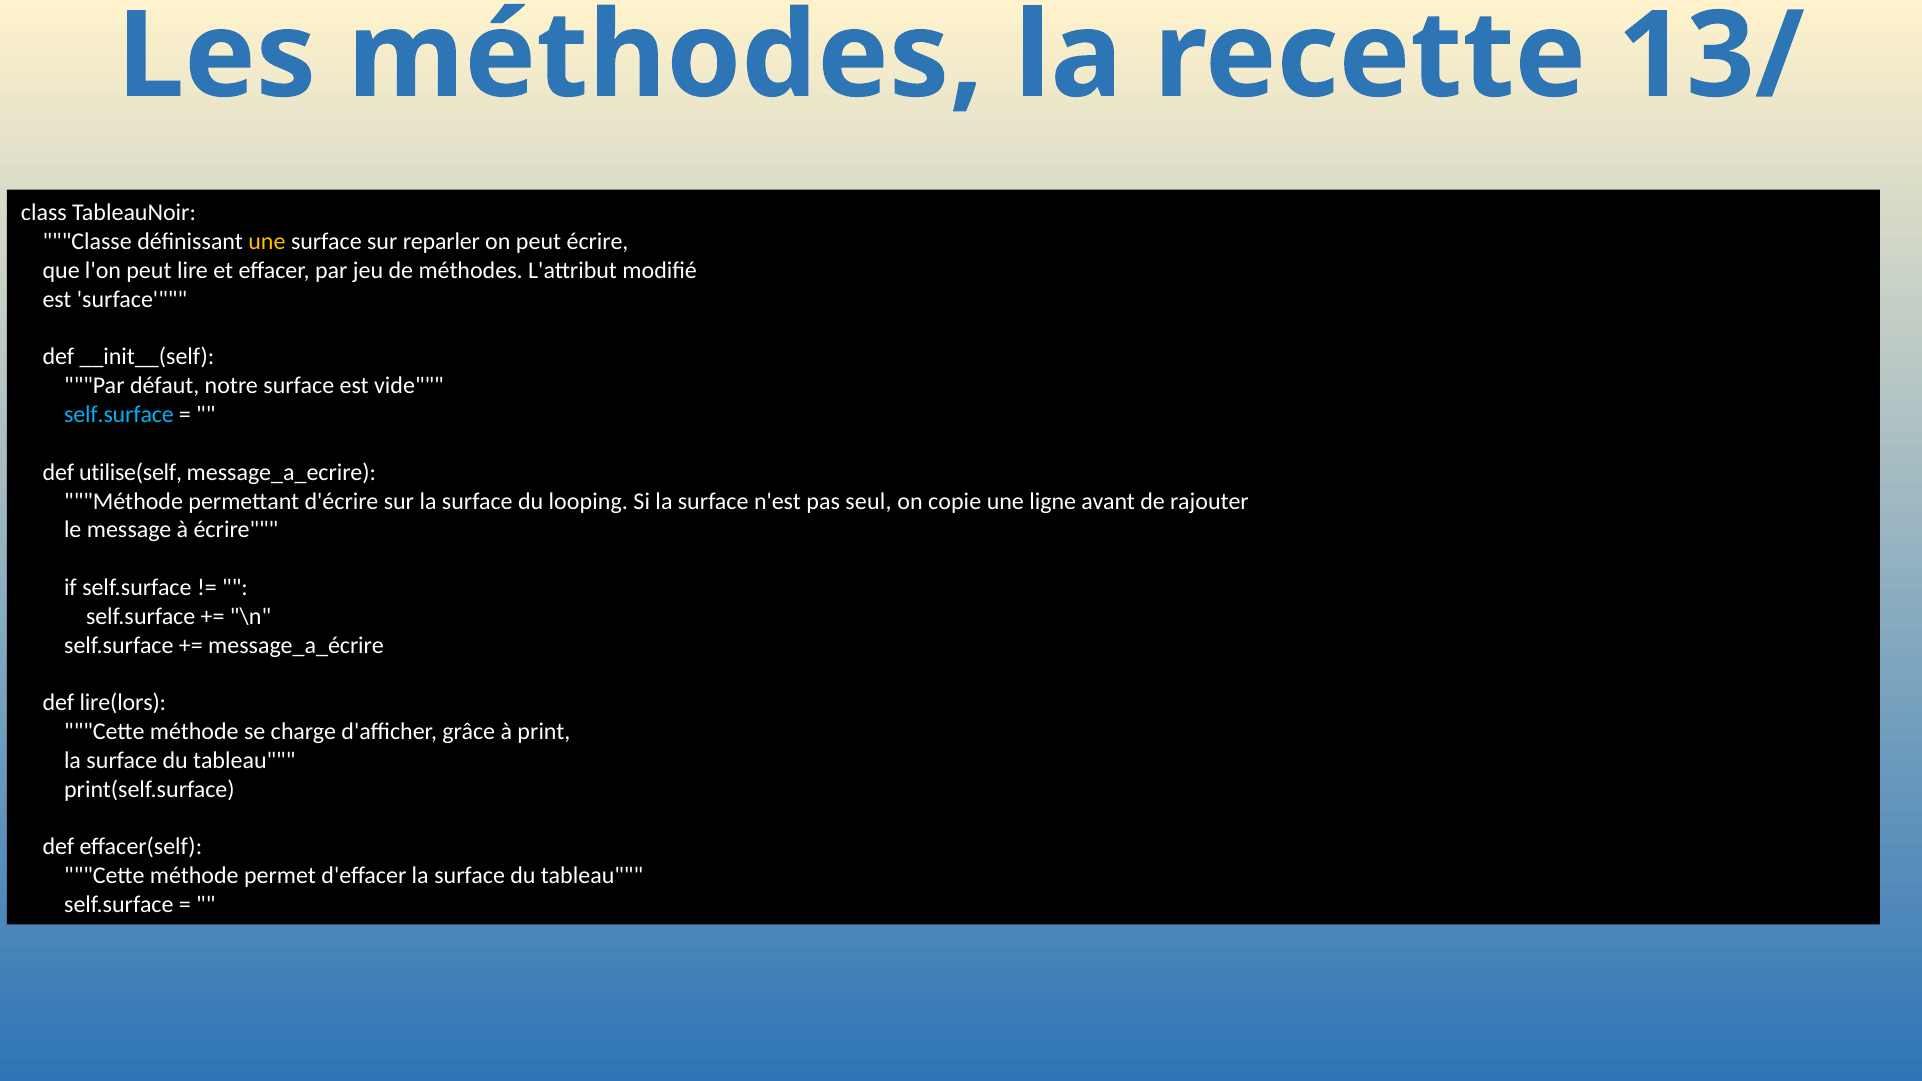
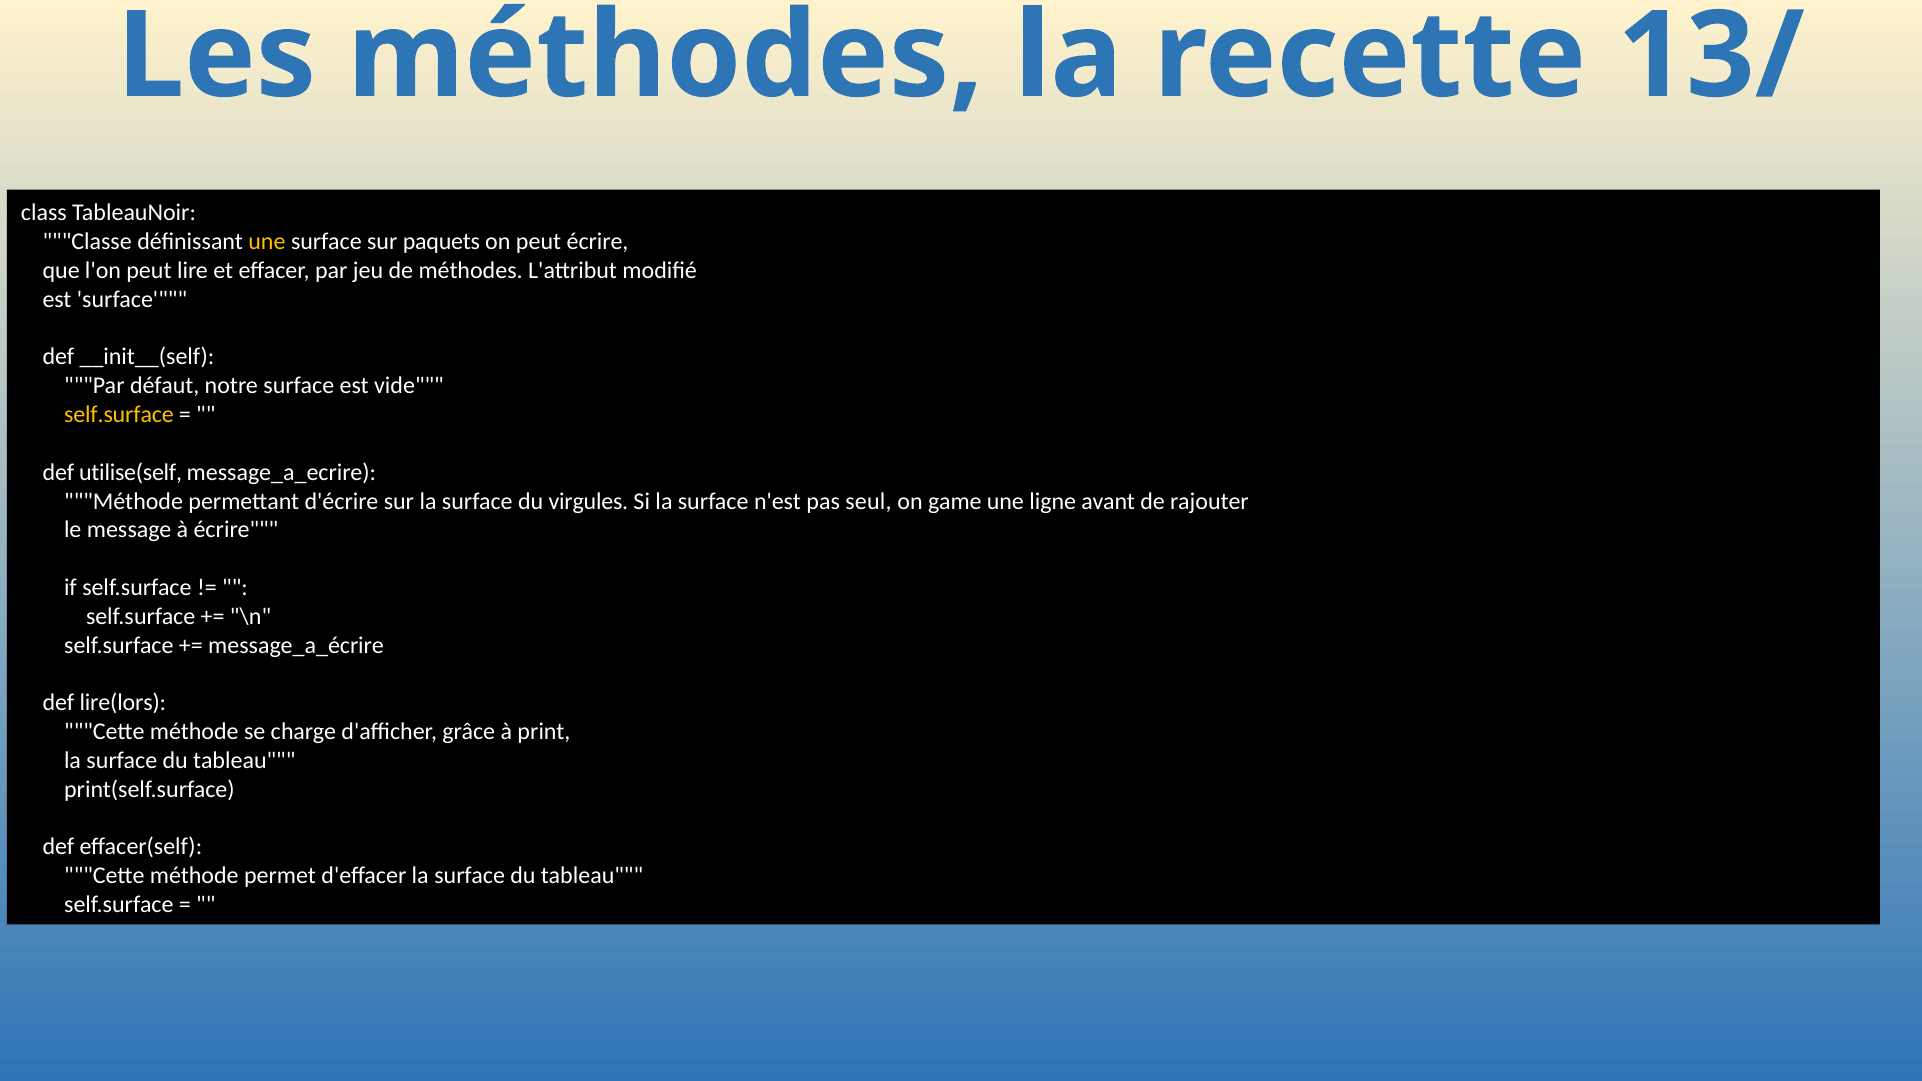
reparler: reparler -> paquets (441, 242)
self.surface colour: light blue -> yellow (119, 415)
looping: looping -> virgules (588, 501)
copie: copie -> game (955, 501)
